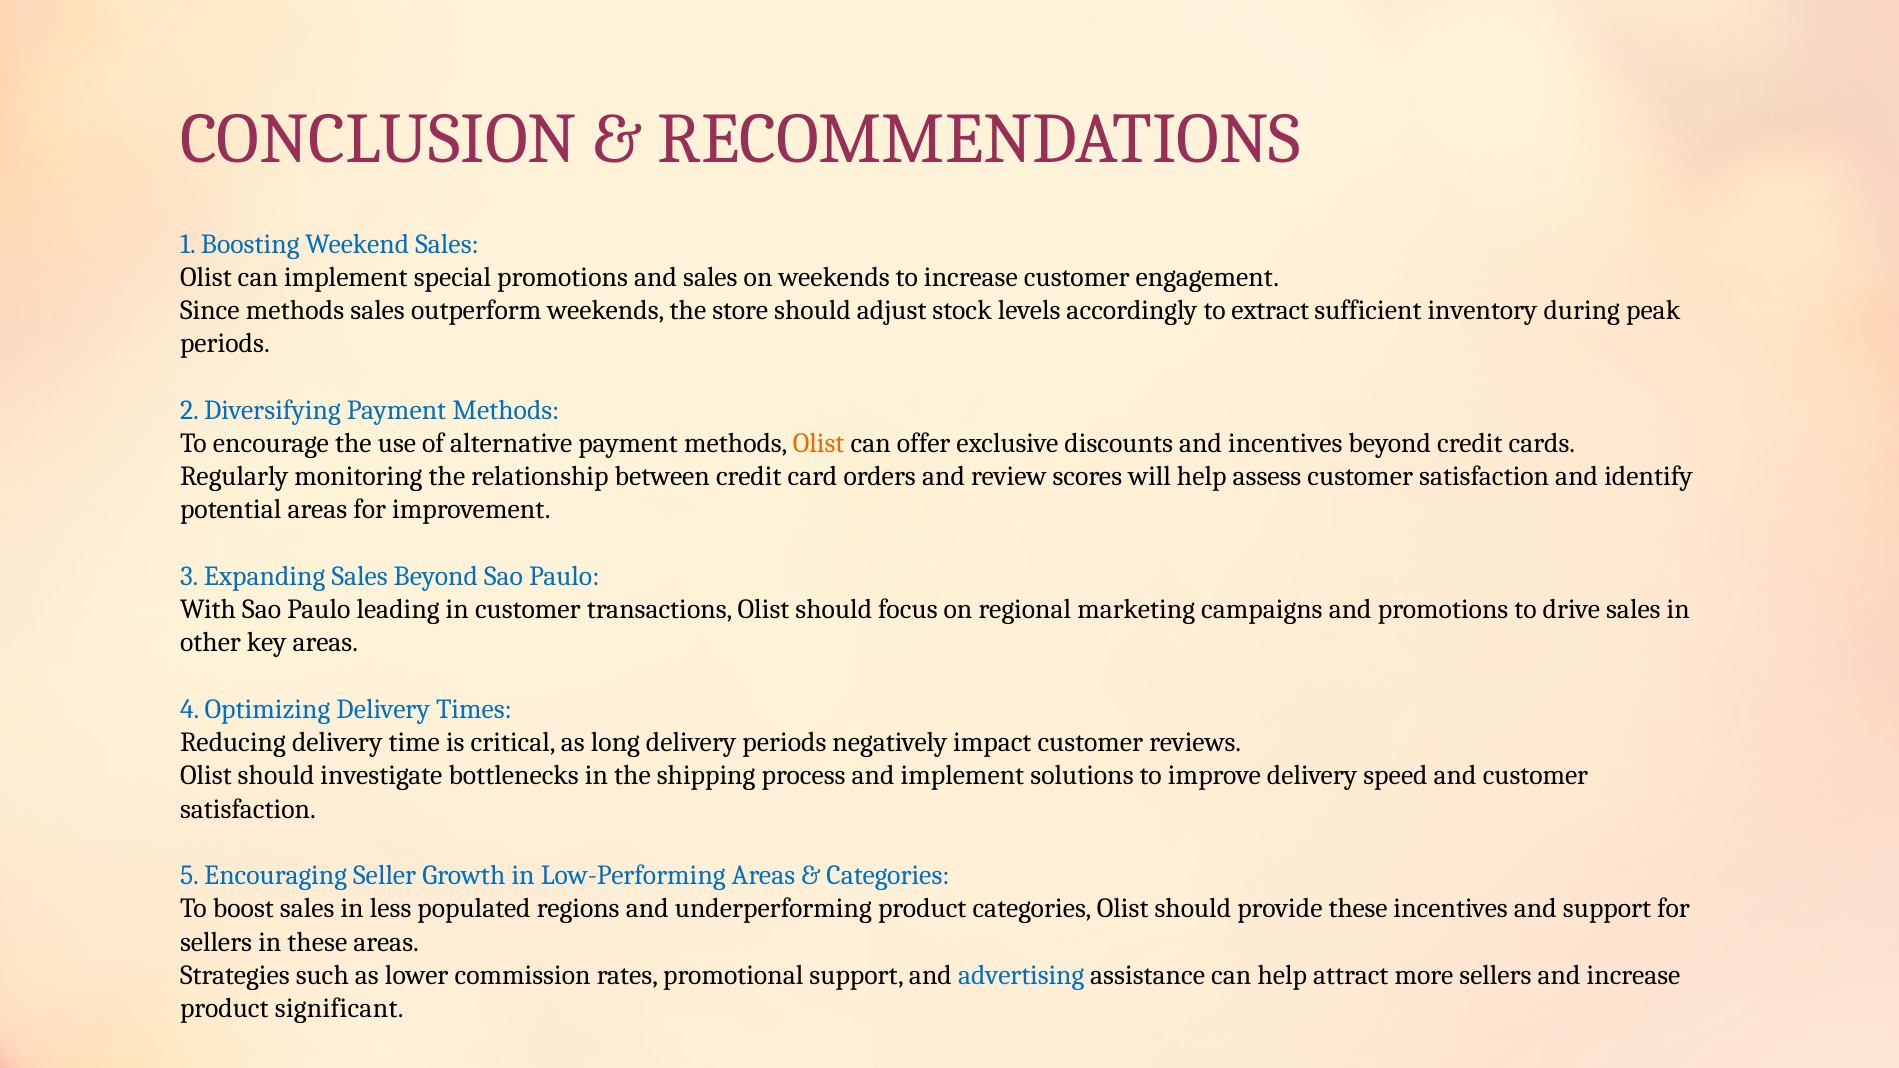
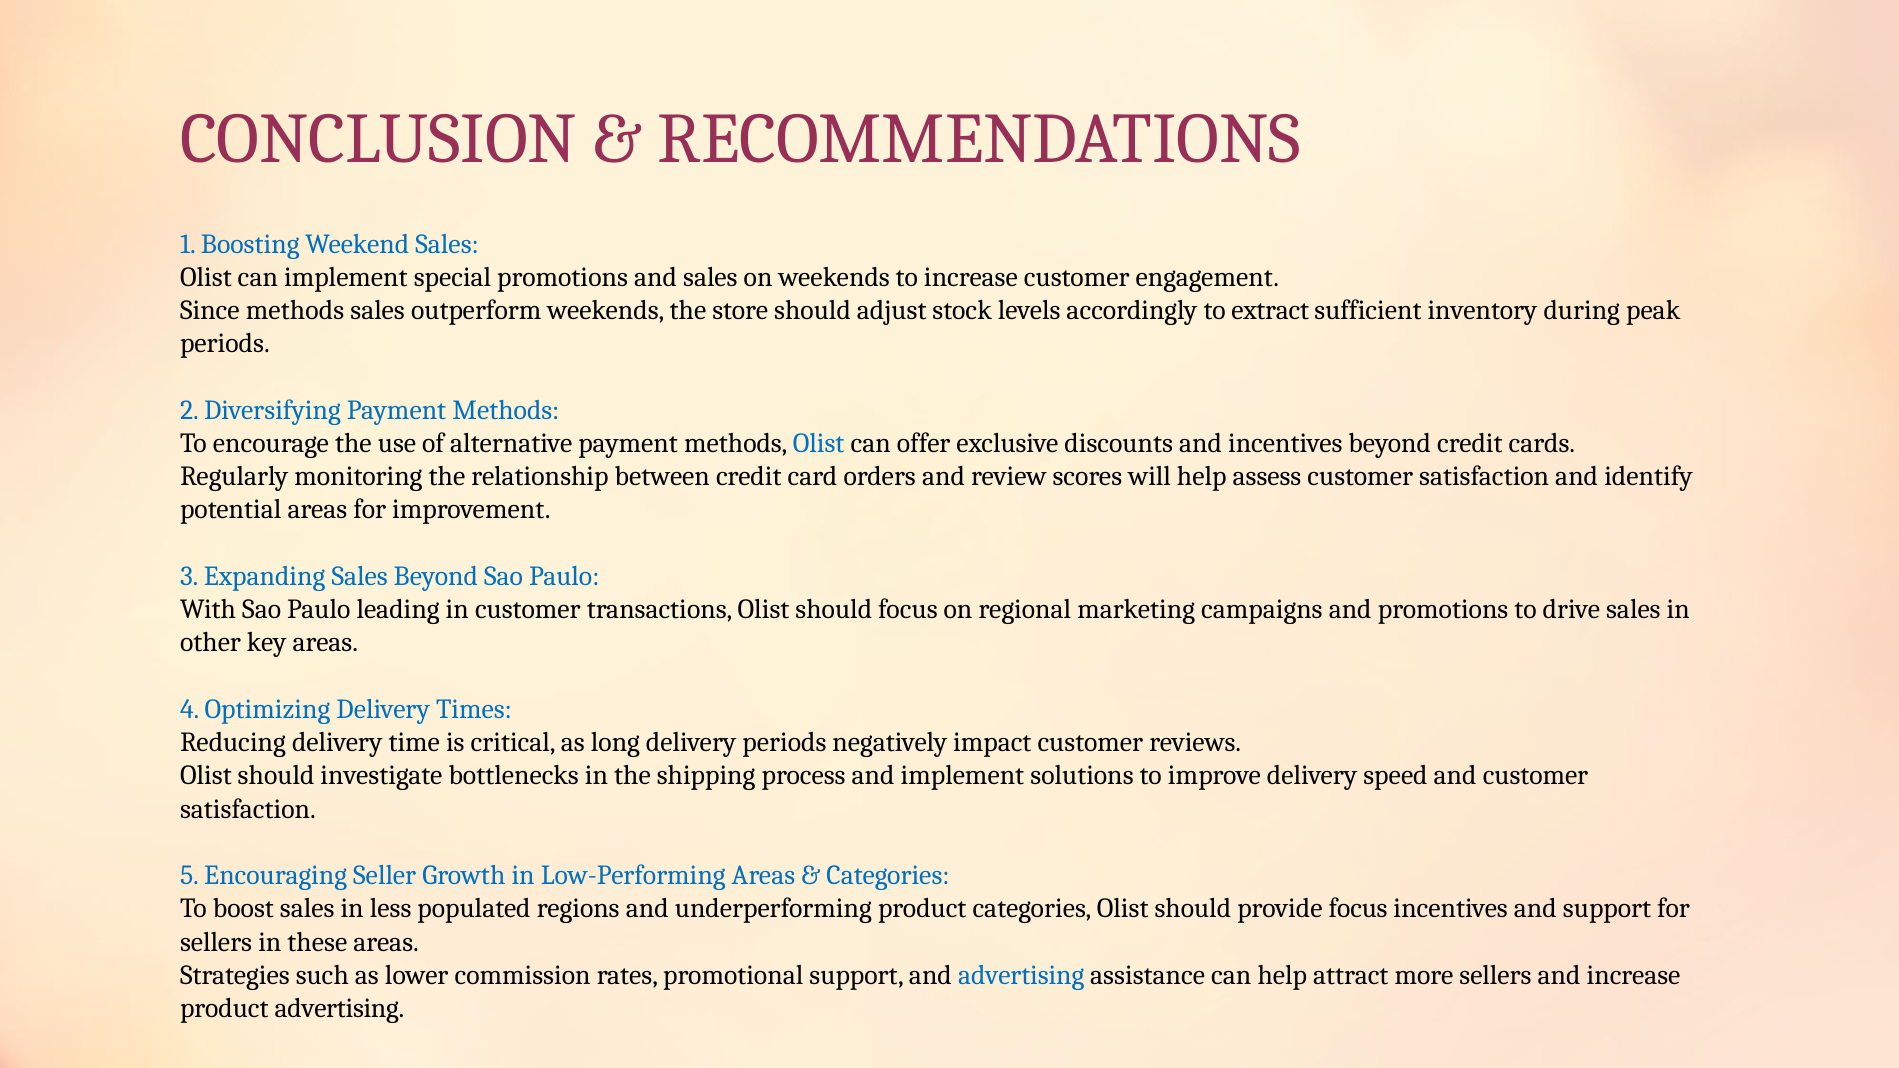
Olist colour: orange -> blue (819, 443)
provide these: these -> focus (1358, 909)
product significant: significant -> advertising (339, 1009)
